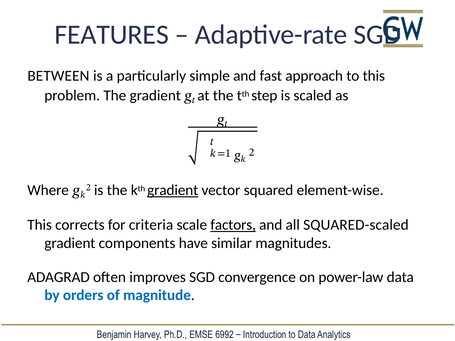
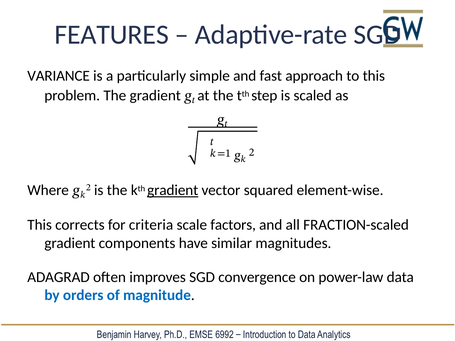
BETWEEN: BETWEEN -> VARIANCE (59, 76)
factors underline: present -> none (233, 225)
SQUARED-scaled: SQUARED-scaled -> FRACTION-scaled (356, 225)
